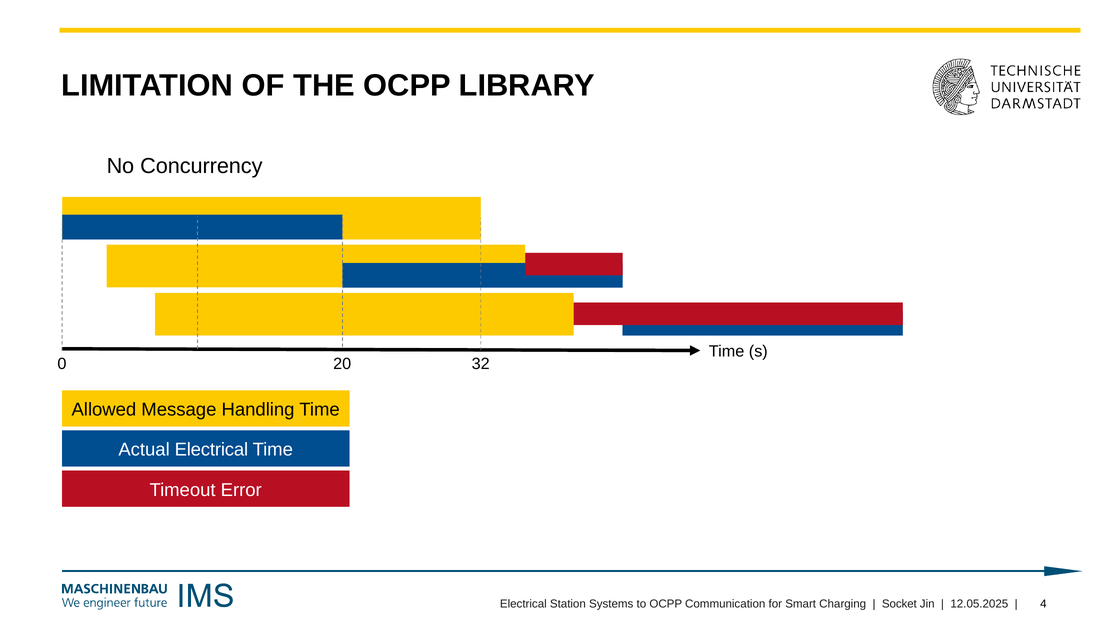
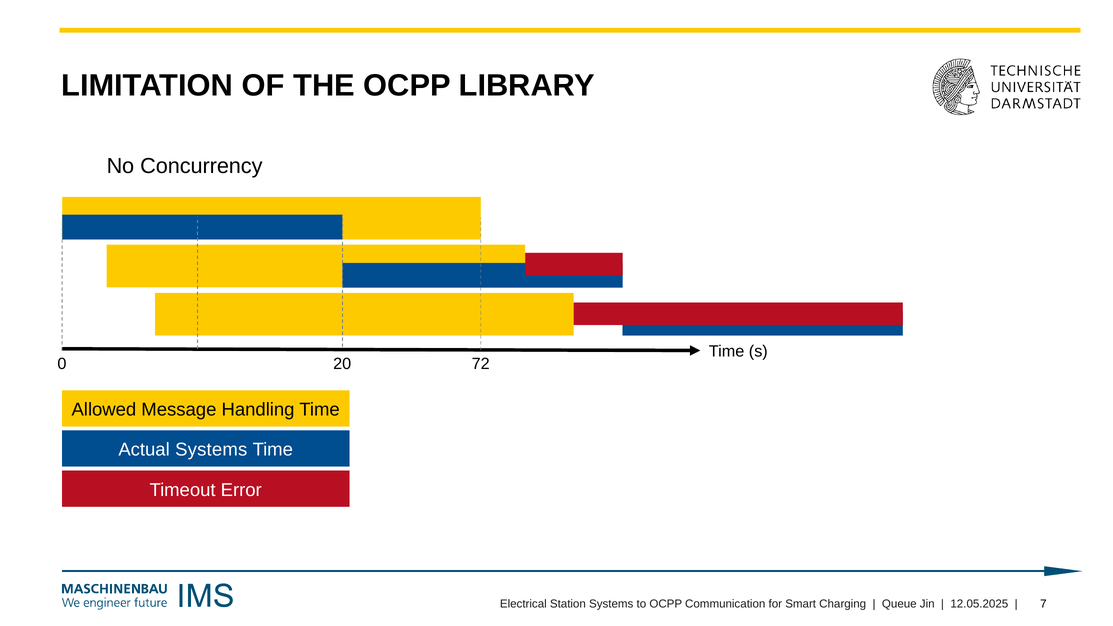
32: 32 -> 72 (481, 364)
Actual Electrical: Electrical -> Systems (211, 450)
Socket: Socket -> Queue (899, 604)
4: 4 -> 7 (1043, 604)
